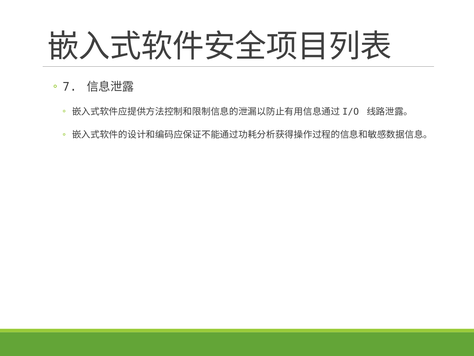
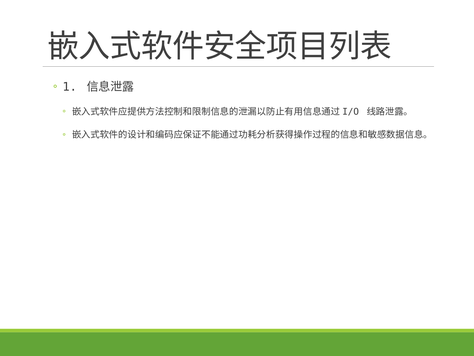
7: 7 -> 1 (70, 87)
